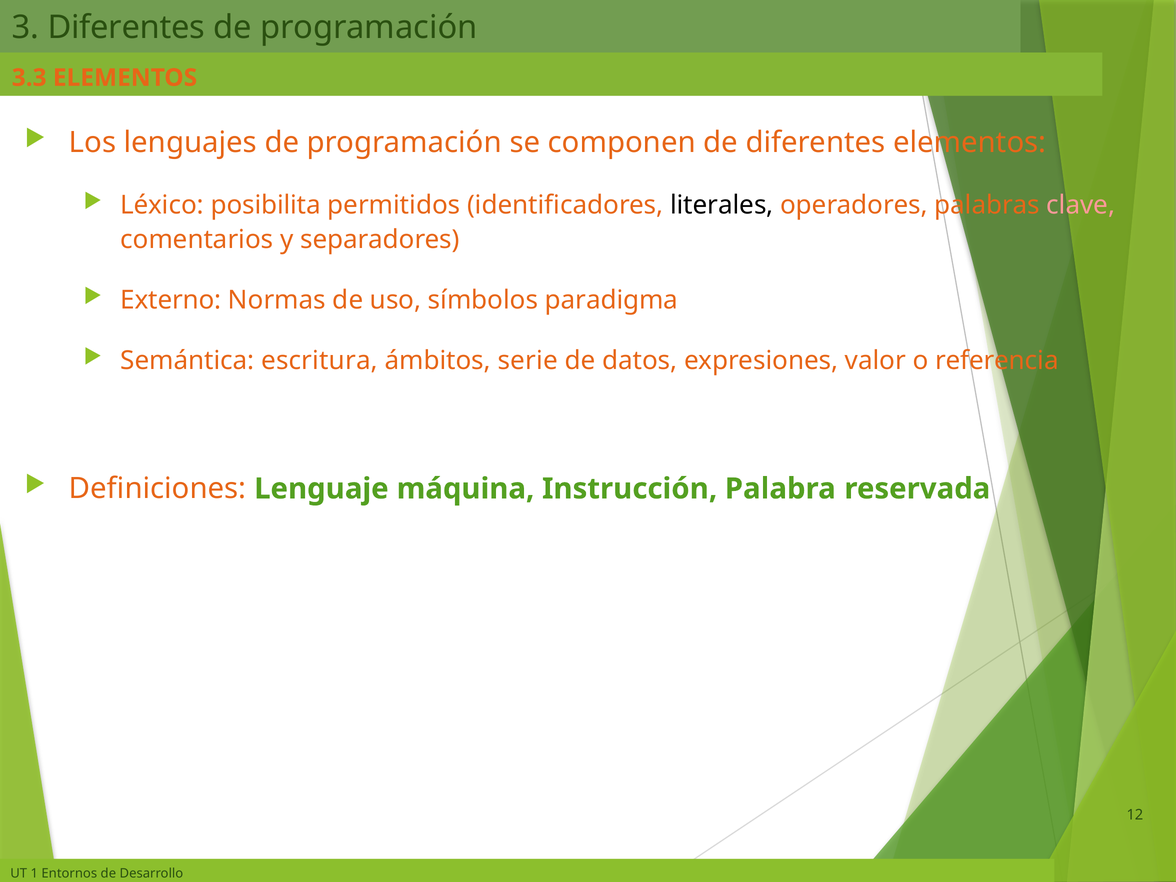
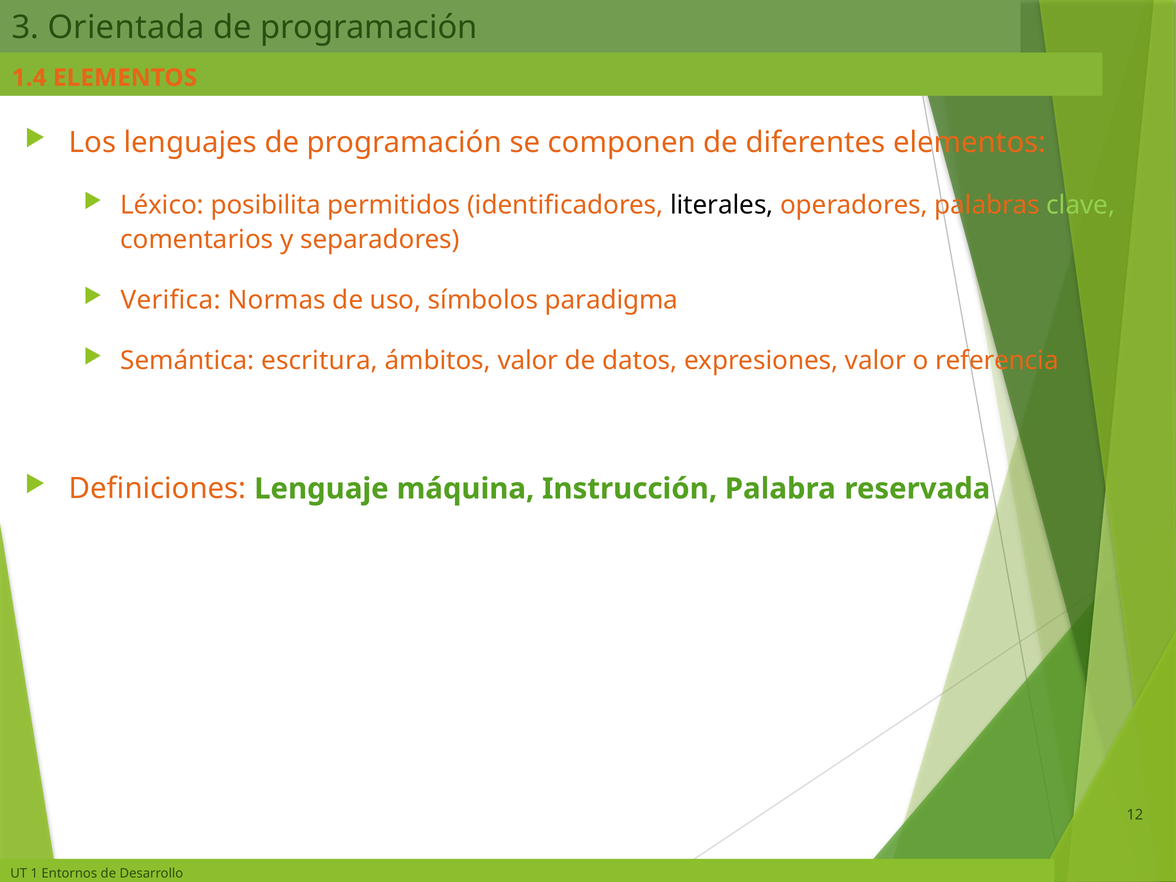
3 Diferentes: Diferentes -> Orientada (126, 28)
3.3: 3.3 -> 1.4 (29, 78)
clave colour: pink -> light green (1081, 205)
Externo: Externo -> Verifica (171, 300)
ámbitos serie: serie -> valor (528, 361)
